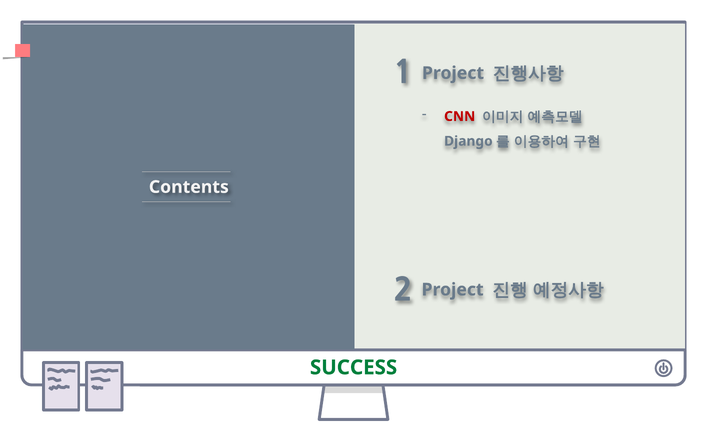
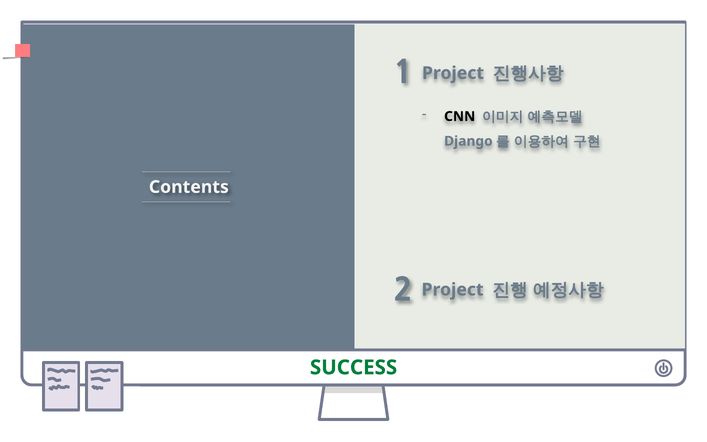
CNN colour: red -> black (460, 116)
